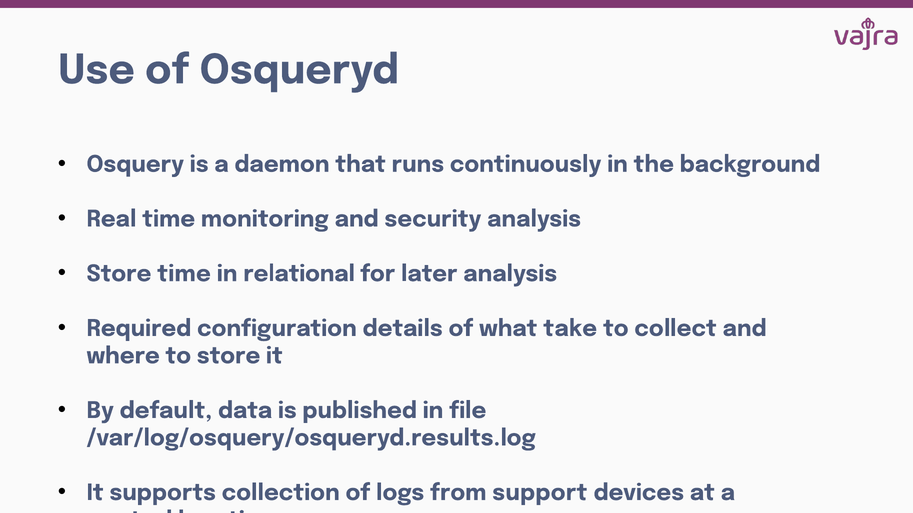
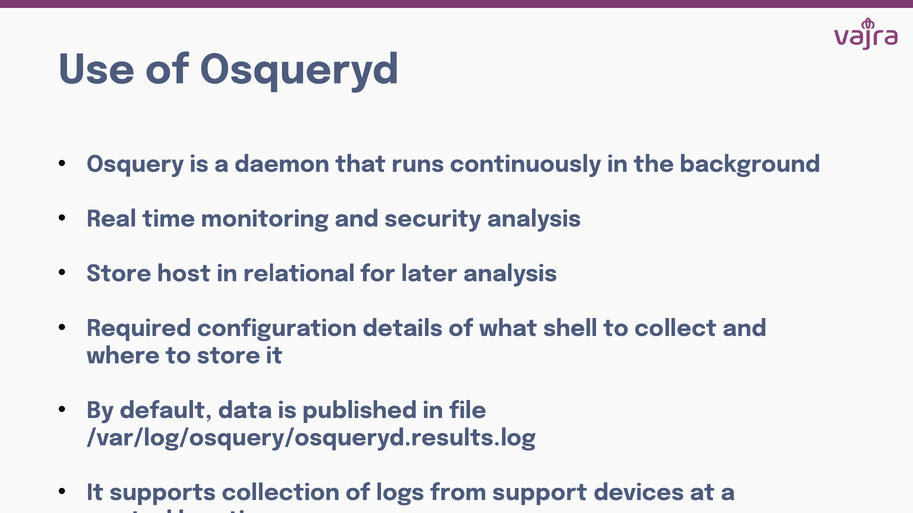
Store time: time -> host (184, 274)
take: take -> shell (570, 329)
